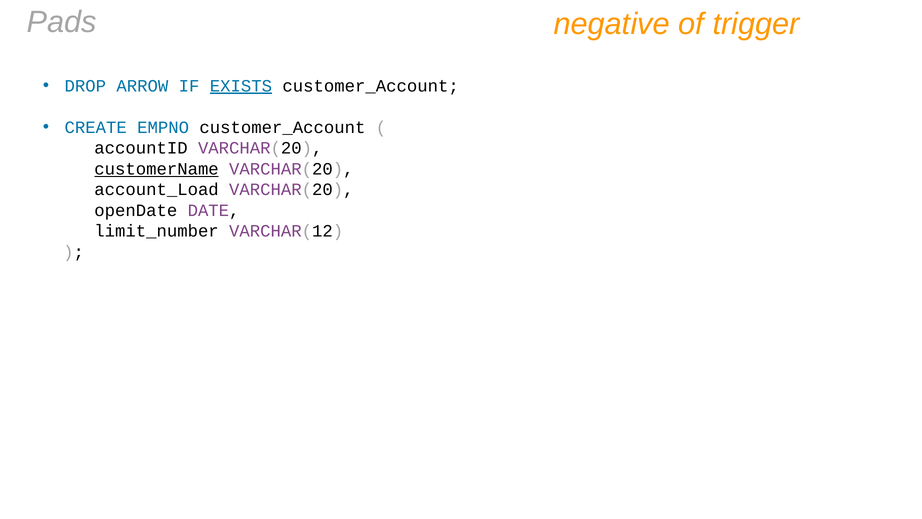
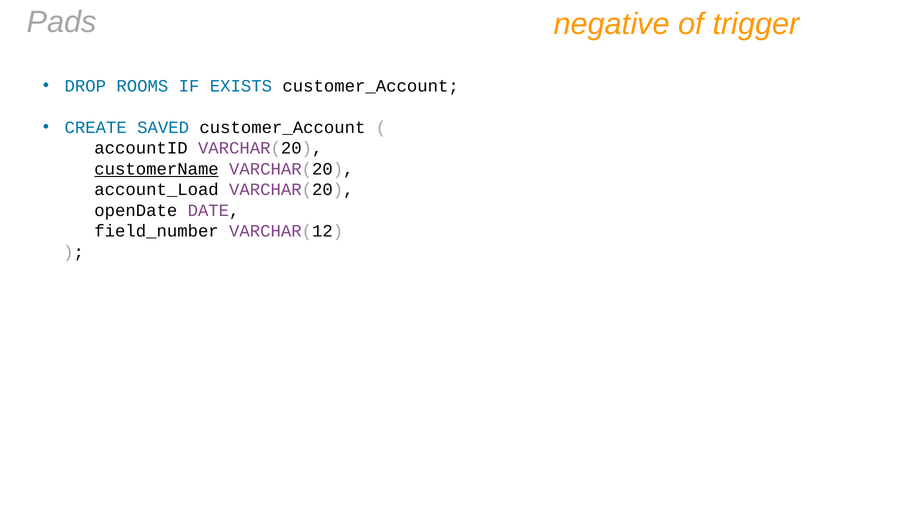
ARROW: ARROW -> ROOMS (142, 86)
EXISTS underline: present -> none (241, 86)
EMPNO: EMPNO -> SAVED (163, 127)
limit_number: limit_number -> field_number (157, 231)
